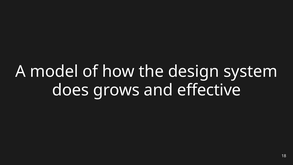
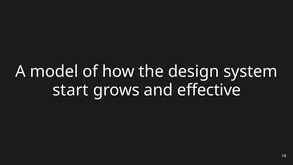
does: does -> start (70, 90)
